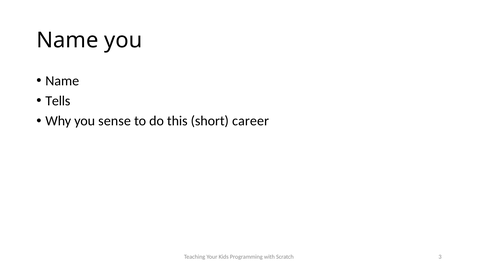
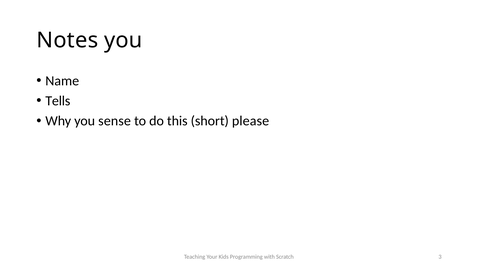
Name: Name -> Notes (67, 40)
career: career -> please (251, 121)
